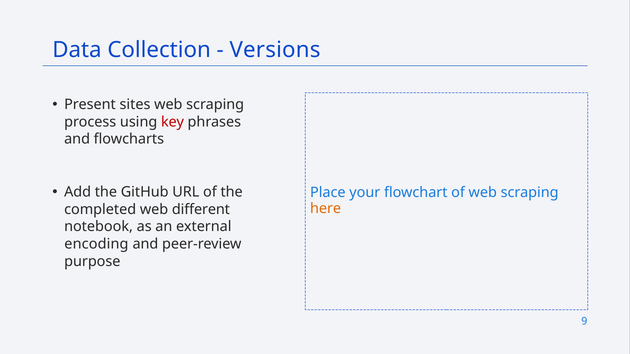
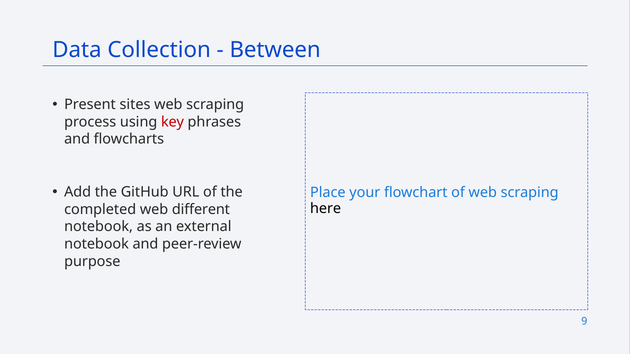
Versions: Versions -> Between (275, 50)
here colour: orange -> black (326, 209)
encoding: encoding -> notebook (97, 244)
